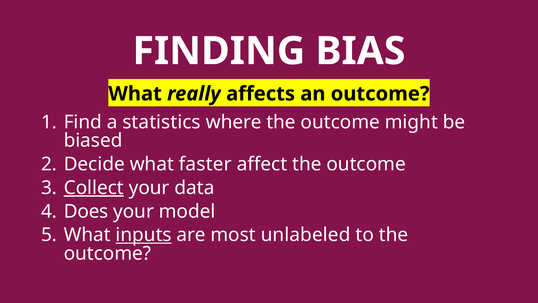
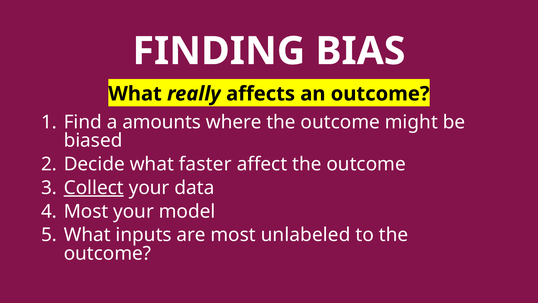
statistics: statistics -> amounts (162, 122)
Does: Does -> Most (86, 211)
inputs underline: present -> none (144, 235)
